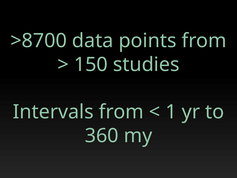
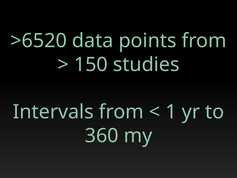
>8700: >8700 -> >6520 (39, 41)
